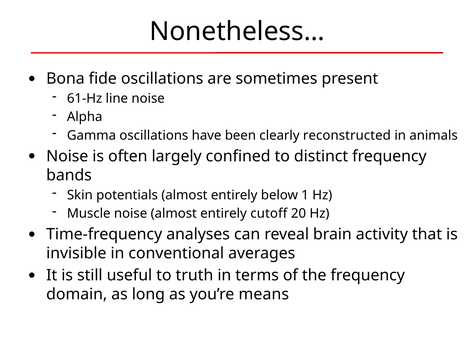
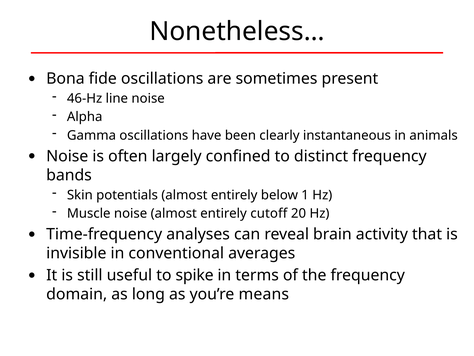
61-Hz: 61-Hz -> 46-Hz (85, 98)
reconstructed: reconstructed -> instantaneous (347, 135)
truth: truth -> spike (195, 275)
